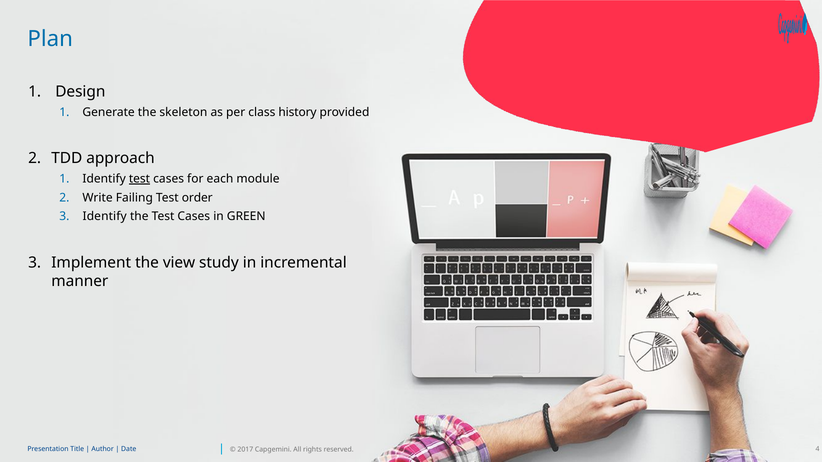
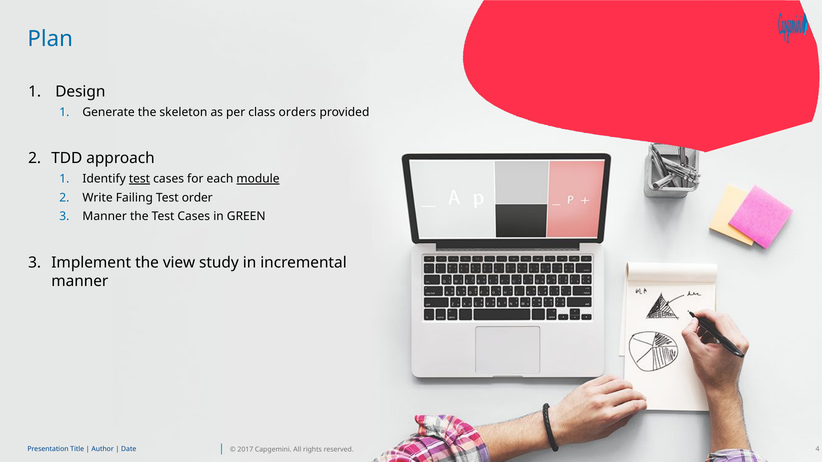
history: history -> orders (297, 112)
module underline: none -> present (258, 179)
Identify: Identify -> Manner (105, 217)
